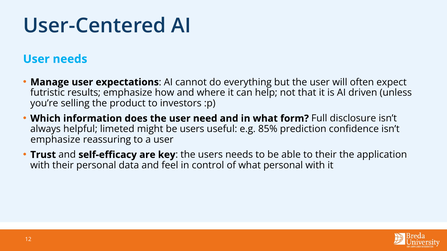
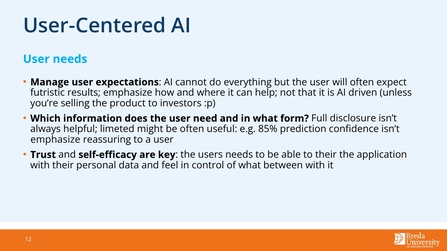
be users: users -> often (192, 129)
what personal: personal -> between (283, 166)
